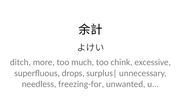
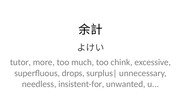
ditch: ditch -> tutor (20, 62)
freezing-for: freezing-for -> insistent-for (81, 84)
